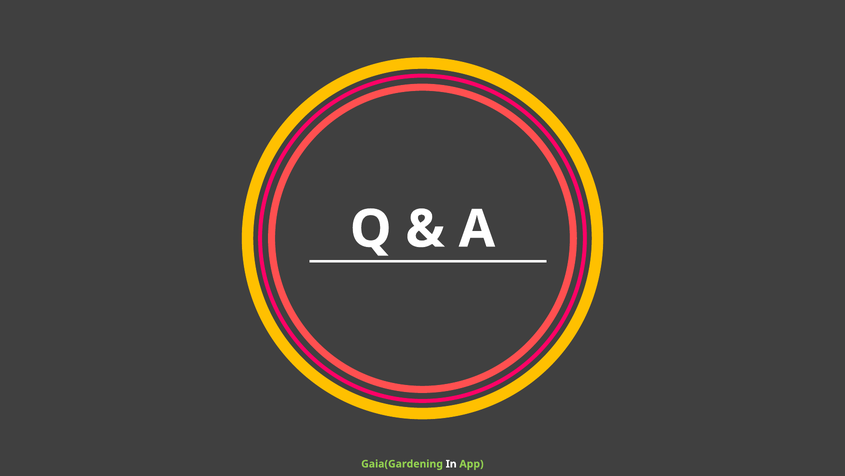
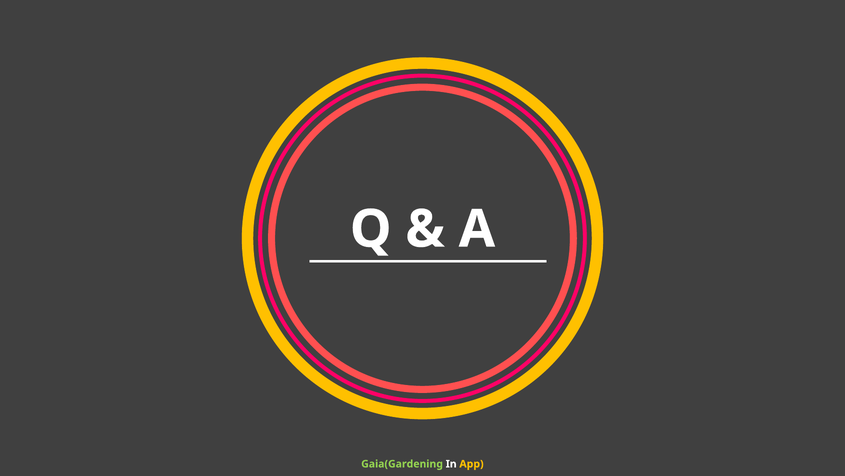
App colour: light green -> yellow (472, 463)
